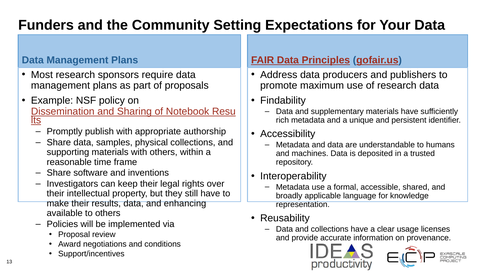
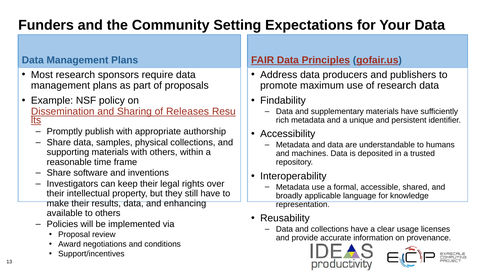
Notebook: Notebook -> Releases (188, 111)
